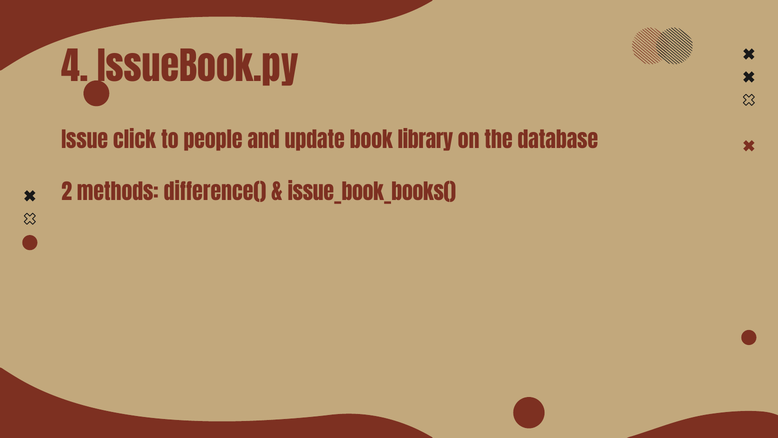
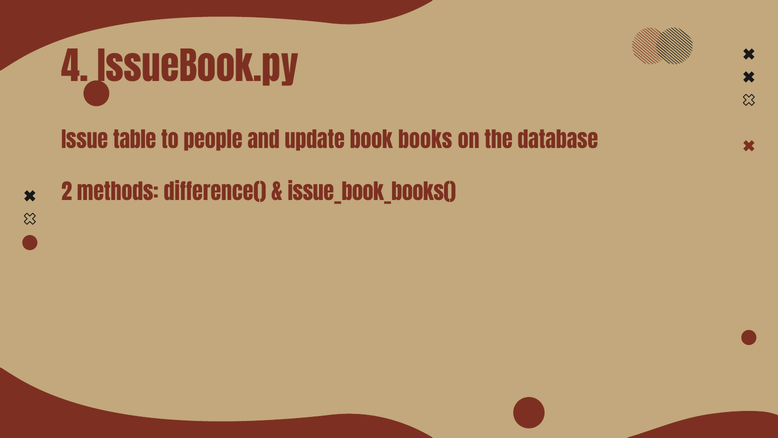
click: click -> table (135, 141)
library: library -> books (425, 141)
